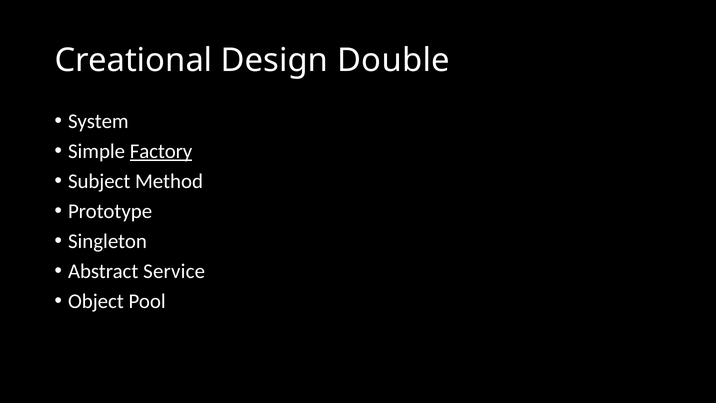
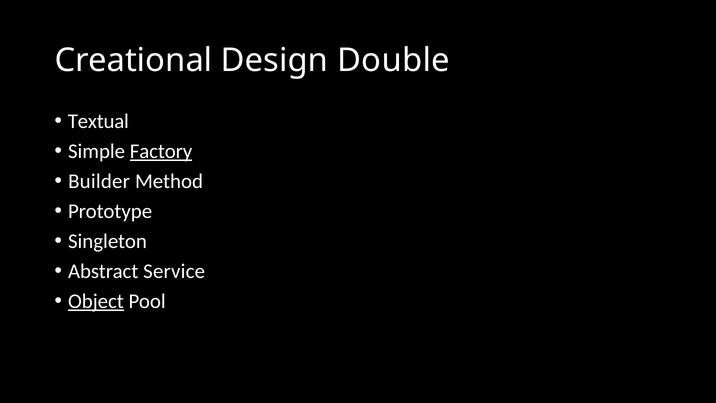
System: System -> Textual (98, 121)
Subject: Subject -> Builder (99, 181)
Object underline: none -> present (96, 301)
